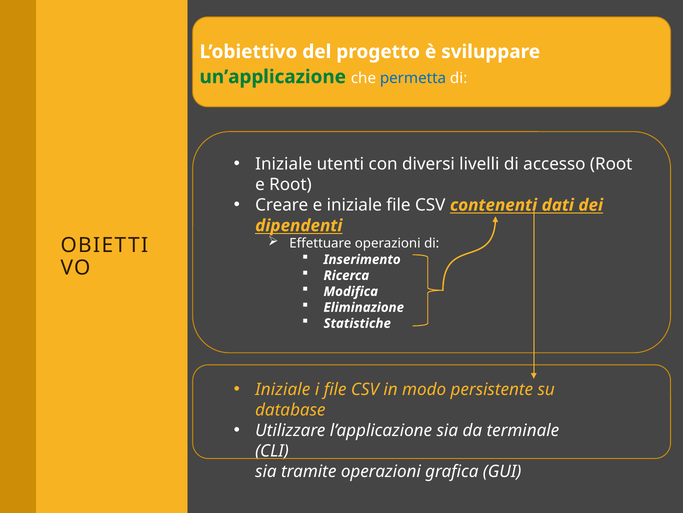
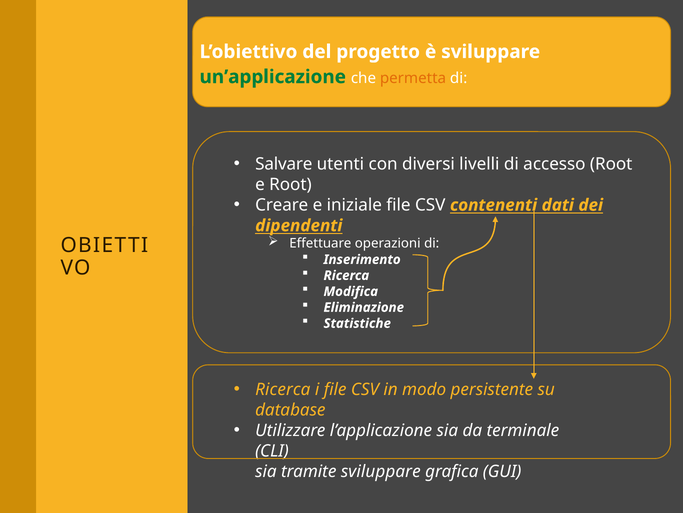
permetta colour: blue -> orange (413, 78)
Iniziale: Iniziale -> Salvare (284, 164)
Iniziale: Iniziale -> Ricerca (283, 389)
tramite operazioni: operazioni -> sviluppare (381, 471)
